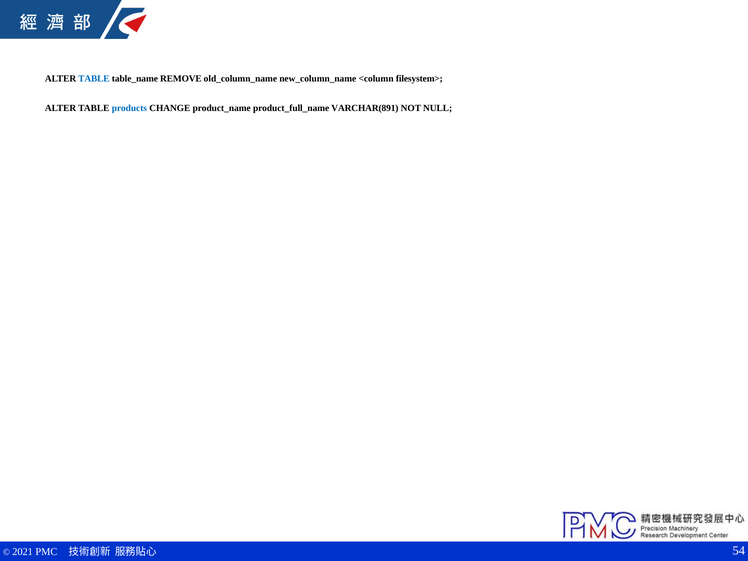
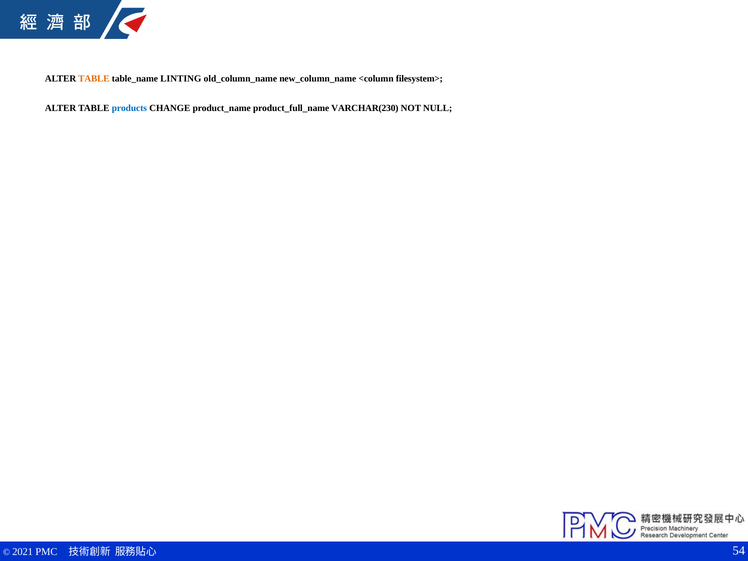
TABLE colour: blue -> orange (94, 79)
REMOVE: REMOVE -> LINTING (181, 79)
VARCHAR(891: VARCHAR(891 -> VARCHAR(230 (365, 108)
